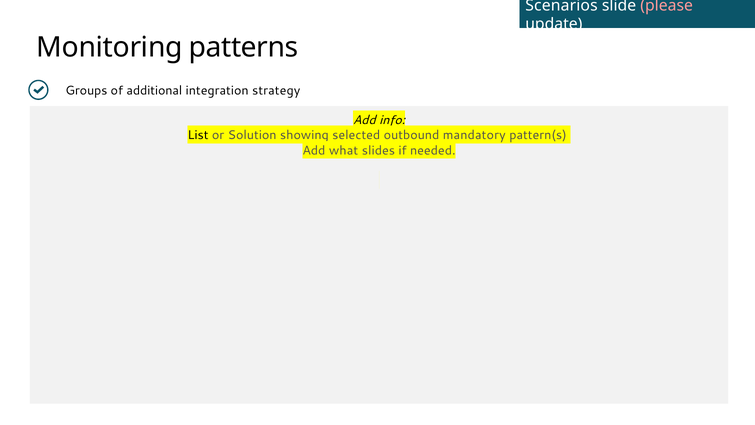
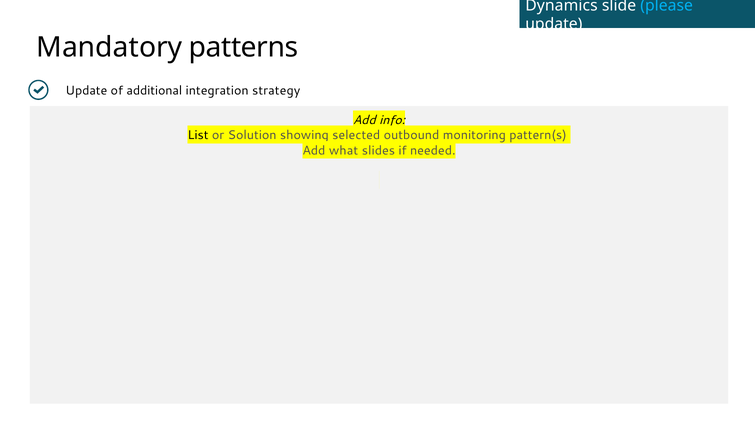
Scenarios: Scenarios -> Dynamics (562, 5)
please colour: pink -> light blue (667, 5)
Monitoring: Monitoring -> Mandatory (109, 47)
Groups: Groups -> Update (86, 91)
mandatory: mandatory -> monitoring (474, 135)
